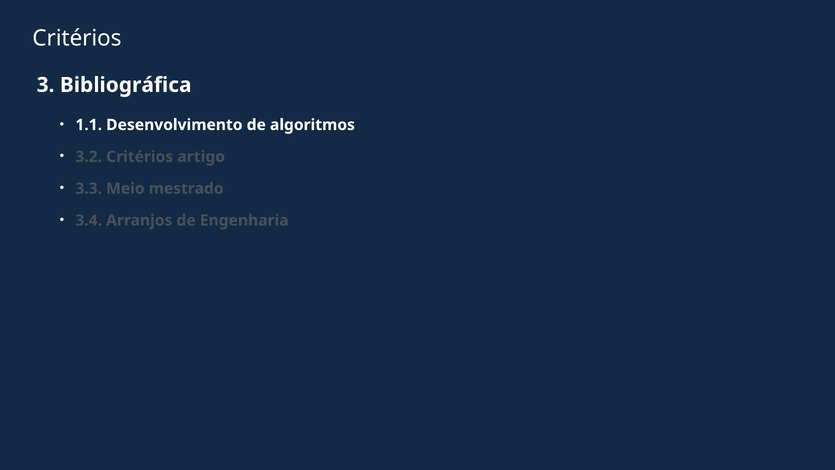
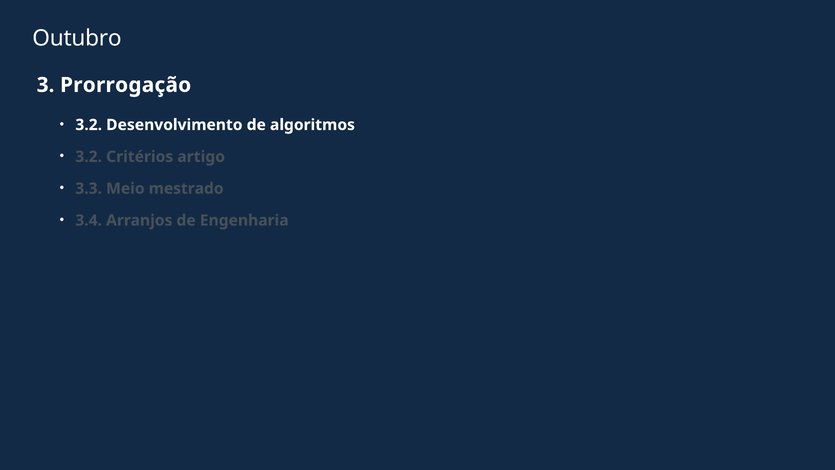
Critérios: Critérios -> Outubro (77, 38)
Bibliográfica: Bibliográfica -> Prorrogação (126, 85)
1.1: 1.1 -> 3.2 (89, 125)
